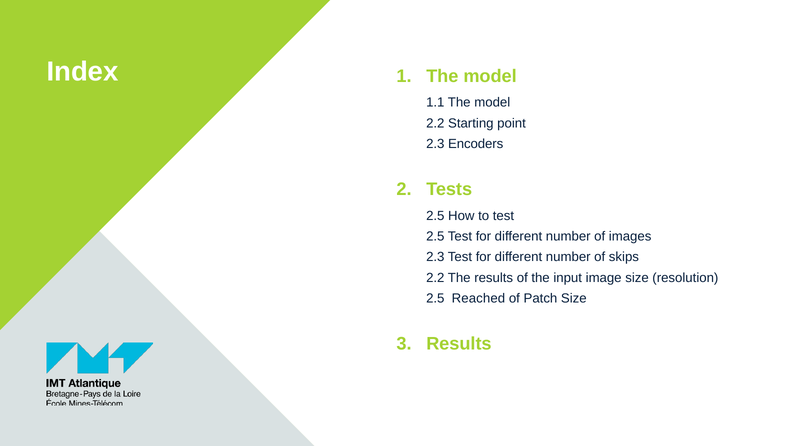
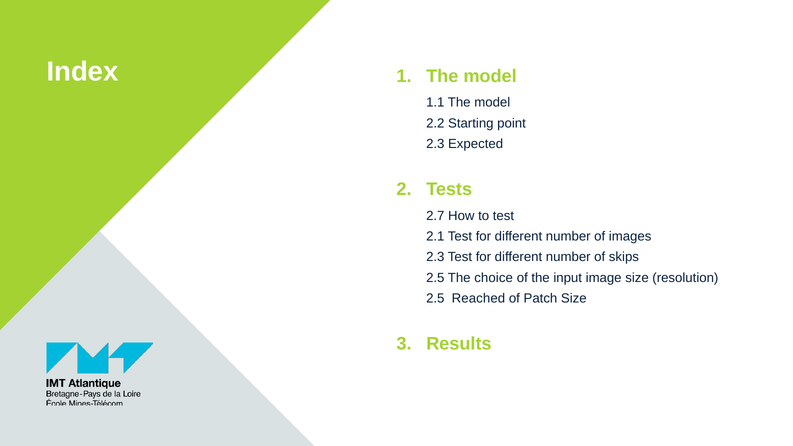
Encoders: Encoders -> Expected (476, 144)
2.5: 2.5 -> 2.7 (435, 216)
2.5: 2.5 -> 2.1 (435, 237)
2.2: 2.2 -> 2.5 (435, 278)
The results: results -> choice (494, 278)
